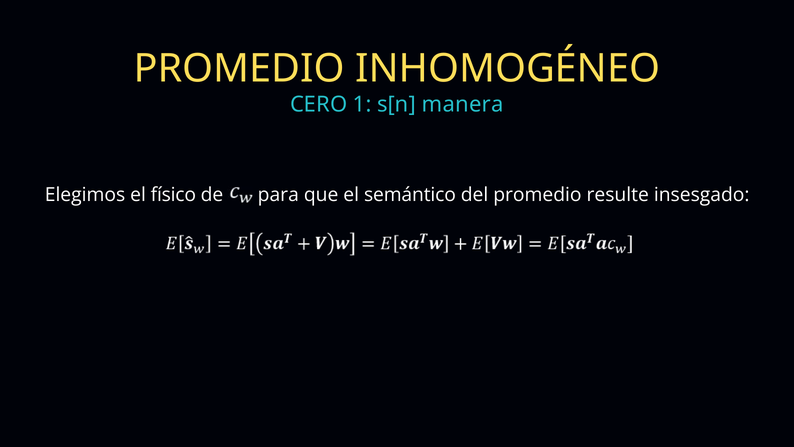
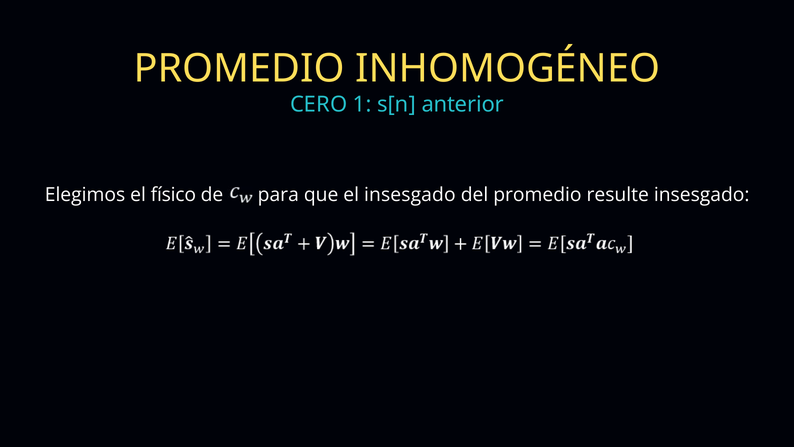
manera: manera -> anterior (463, 104)
el semántico: semántico -> insesgado (410, 195)
